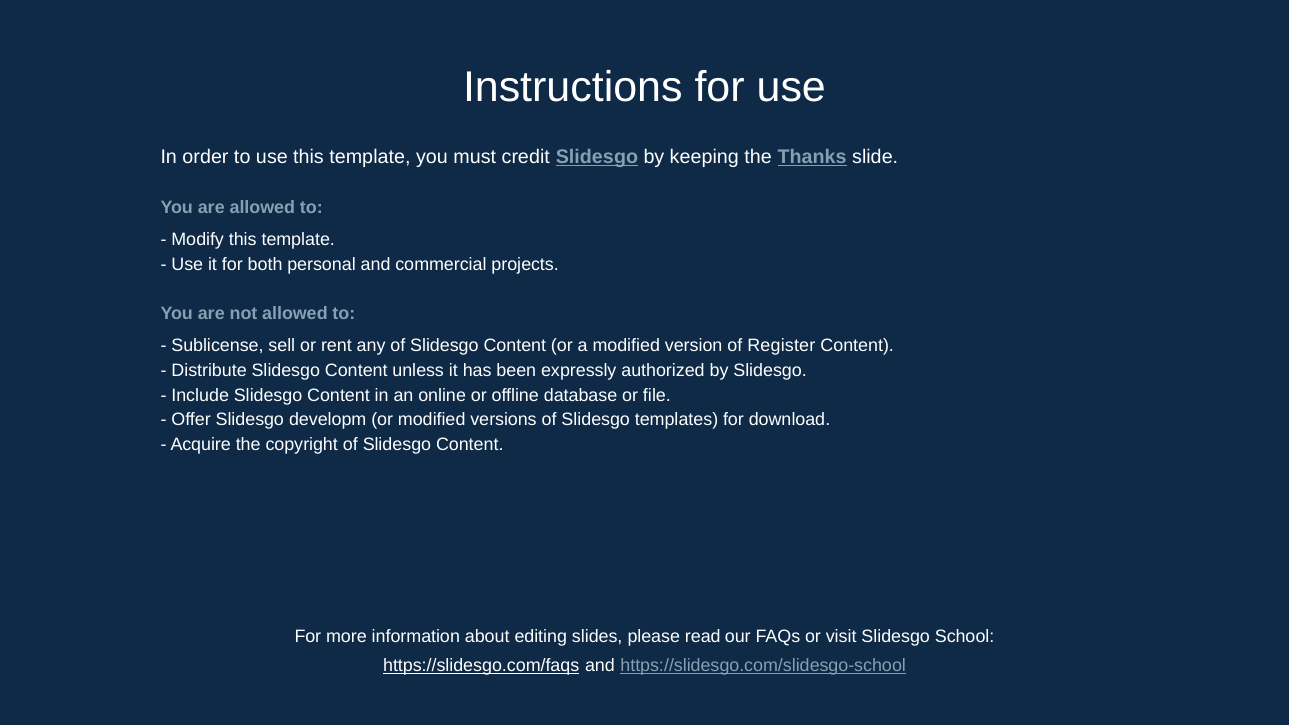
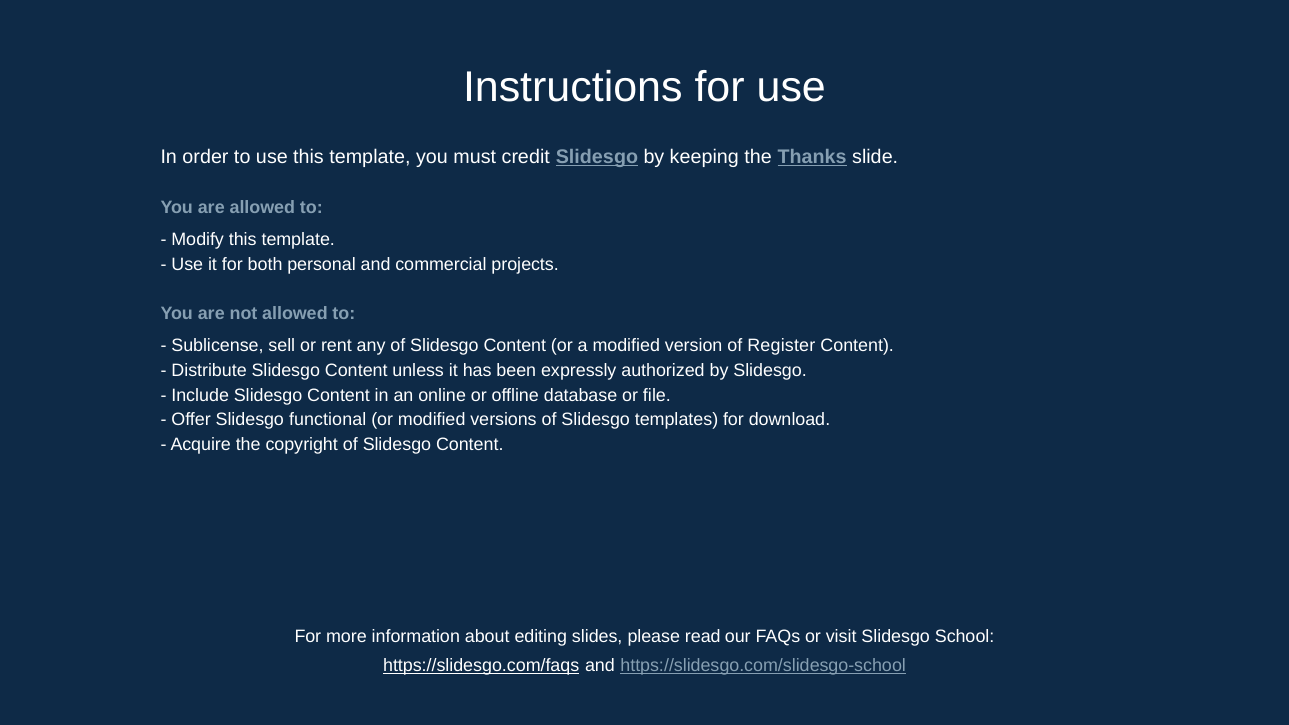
developm: developm -> functional (328, 420)
